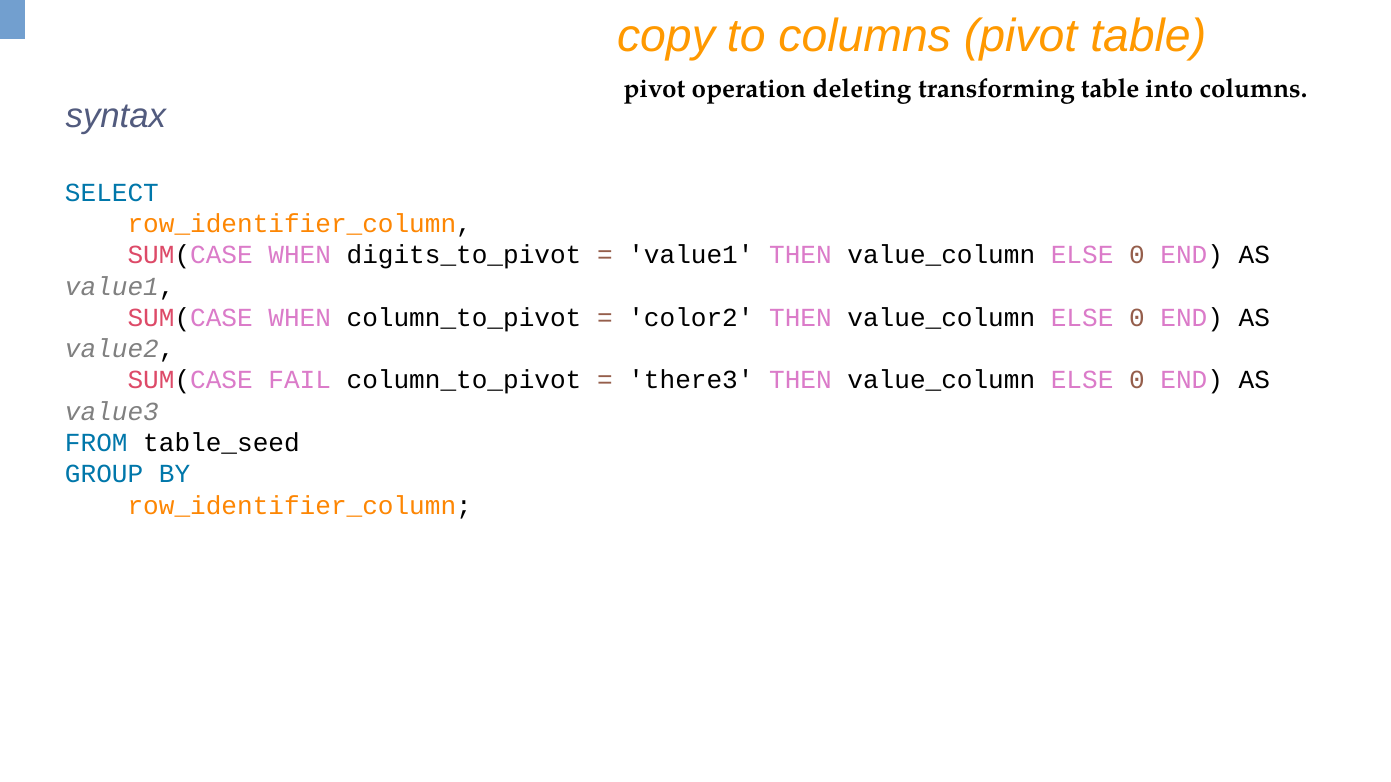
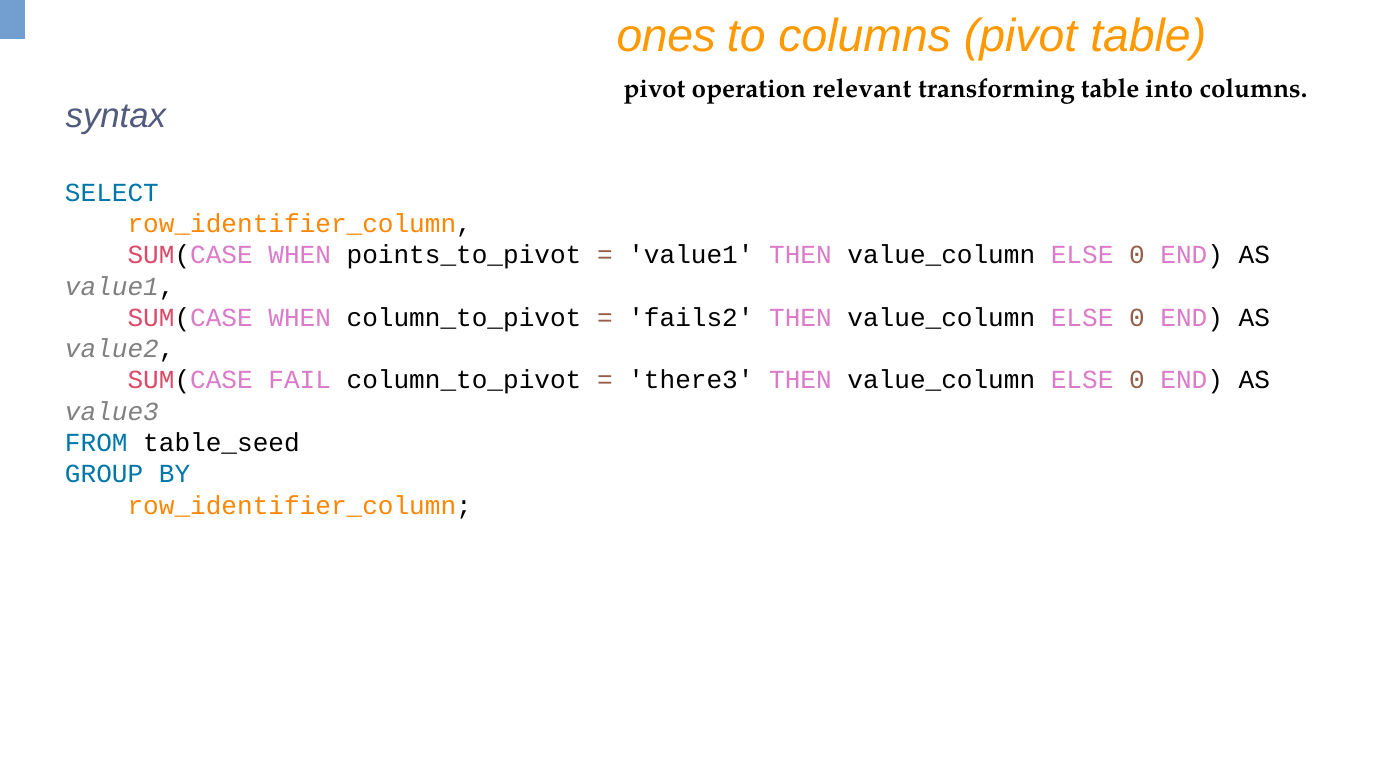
copy: copy -> ones (666, 36)
deleting: deleting -> relevant (862, 89)
digits_to_pivot: digits_to_pivot -> points_to_pivot (464, 255)
color2: color2 -> fails2 (691, 318)
